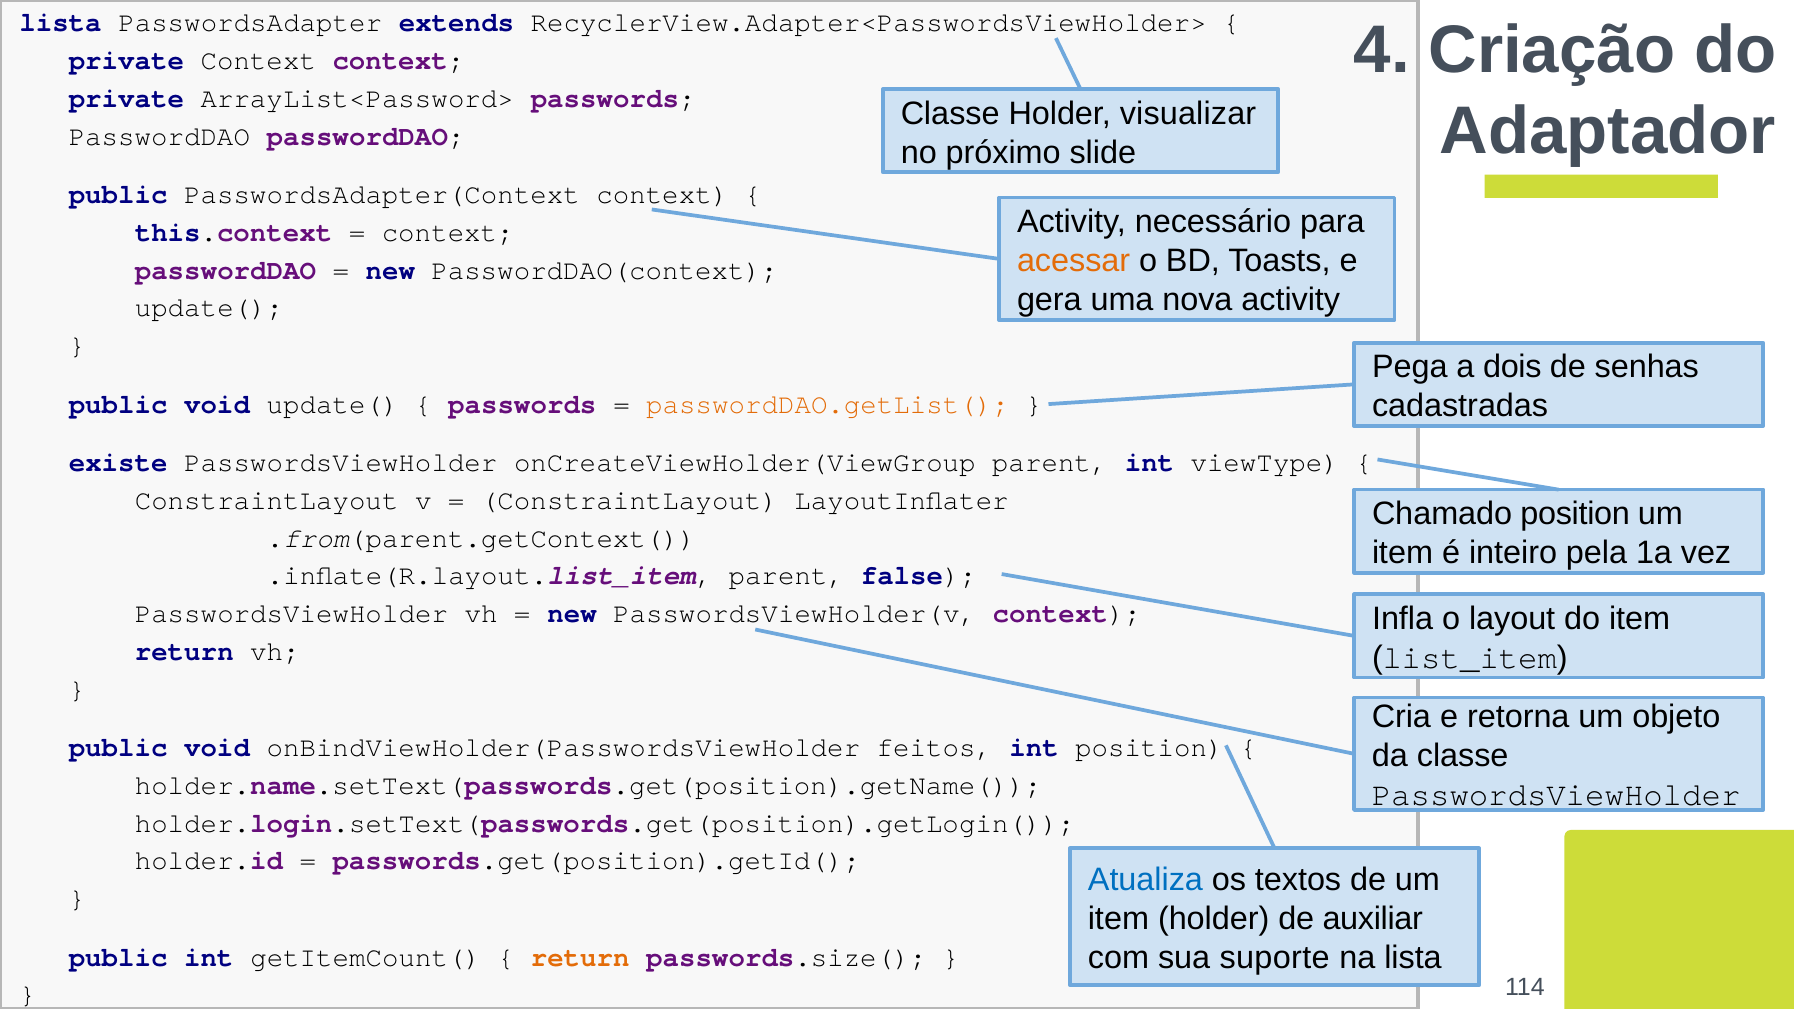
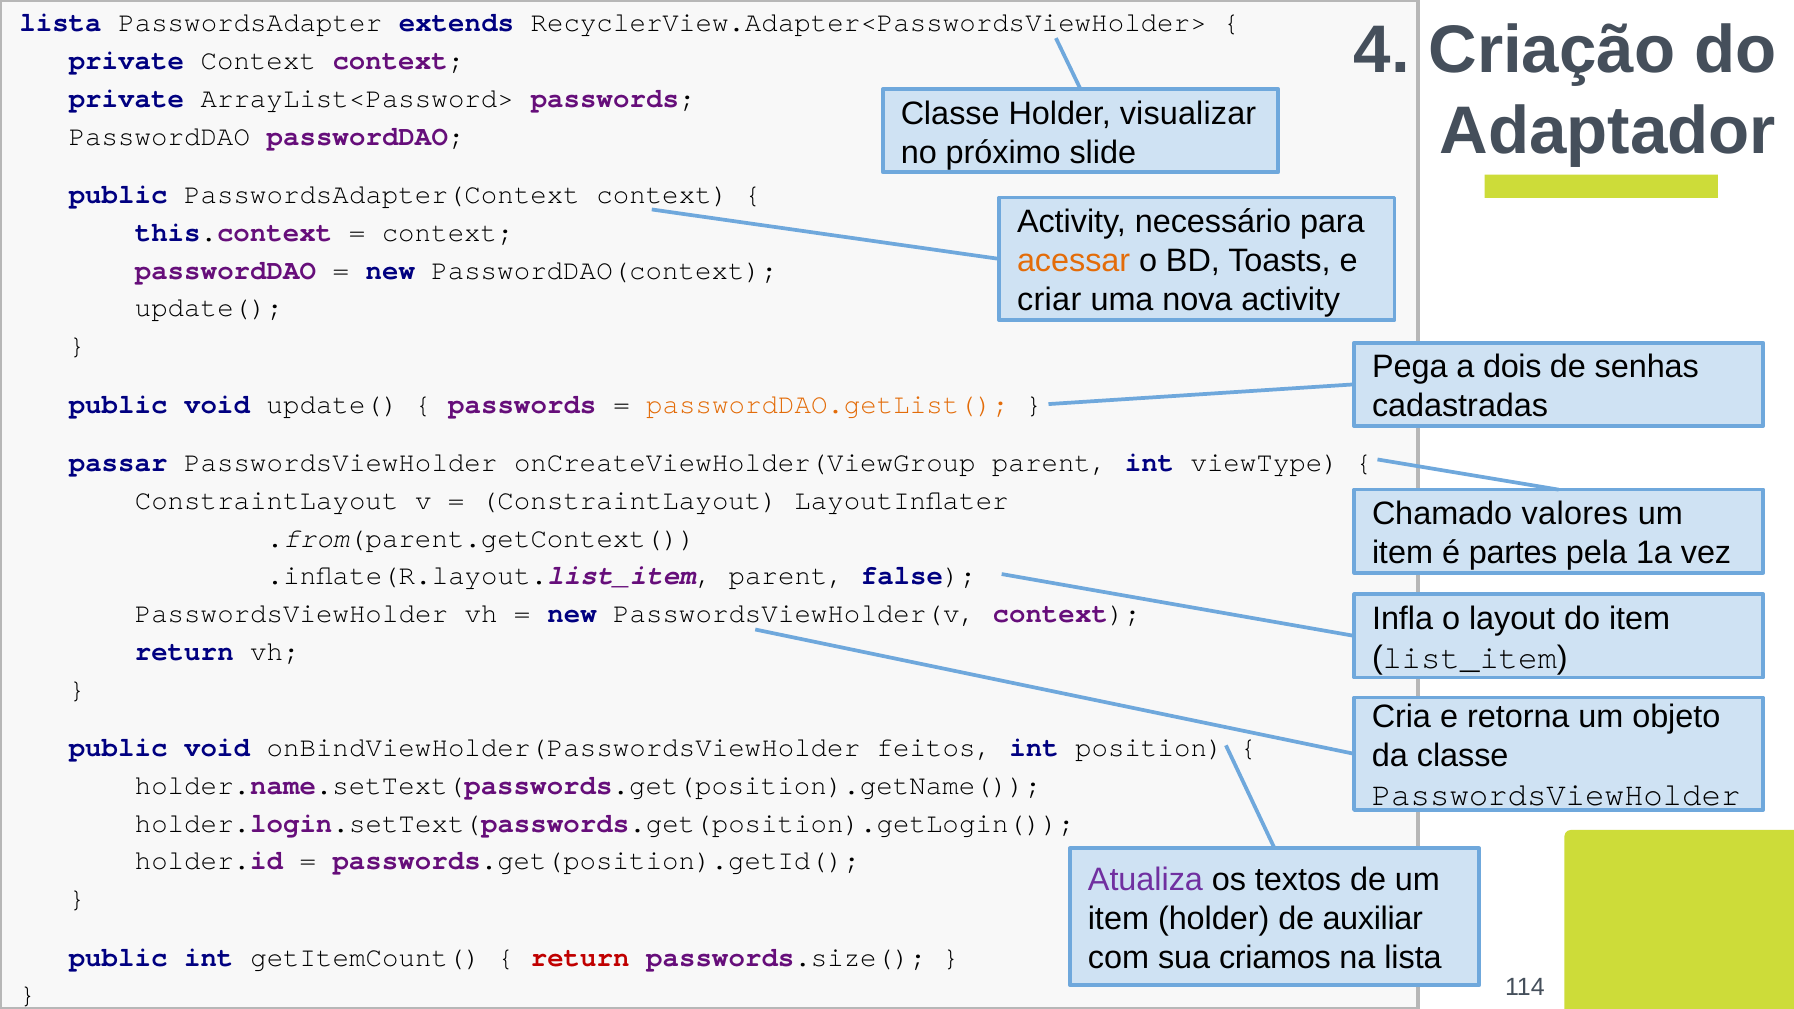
gera: gera -> criar (1049, 300)
existe: existe -> passar (118, 462)
Chamado position: position -> valores (1575, 514)
inteiro: inteiro -> partes (1513, 553)
Atualiza colour: blue -> purple (1145, 880)
suporte: suporte -> criamos (1275, 958)
return colour: orange -> red (580, 957)
